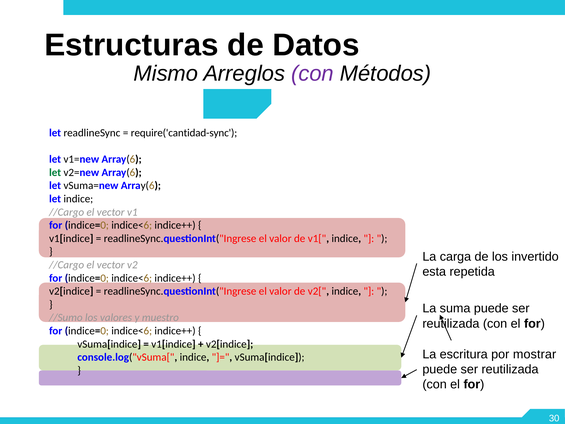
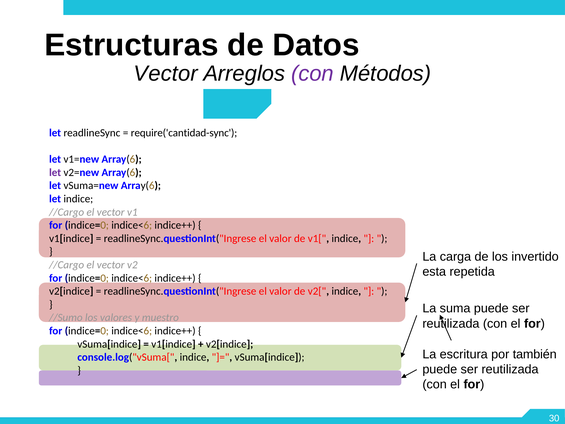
Mismo: Mismo -> Vector (166, 73)
let colour: green -> purple (55, 172)
mostrar: mostrar -> también (535, 354)
